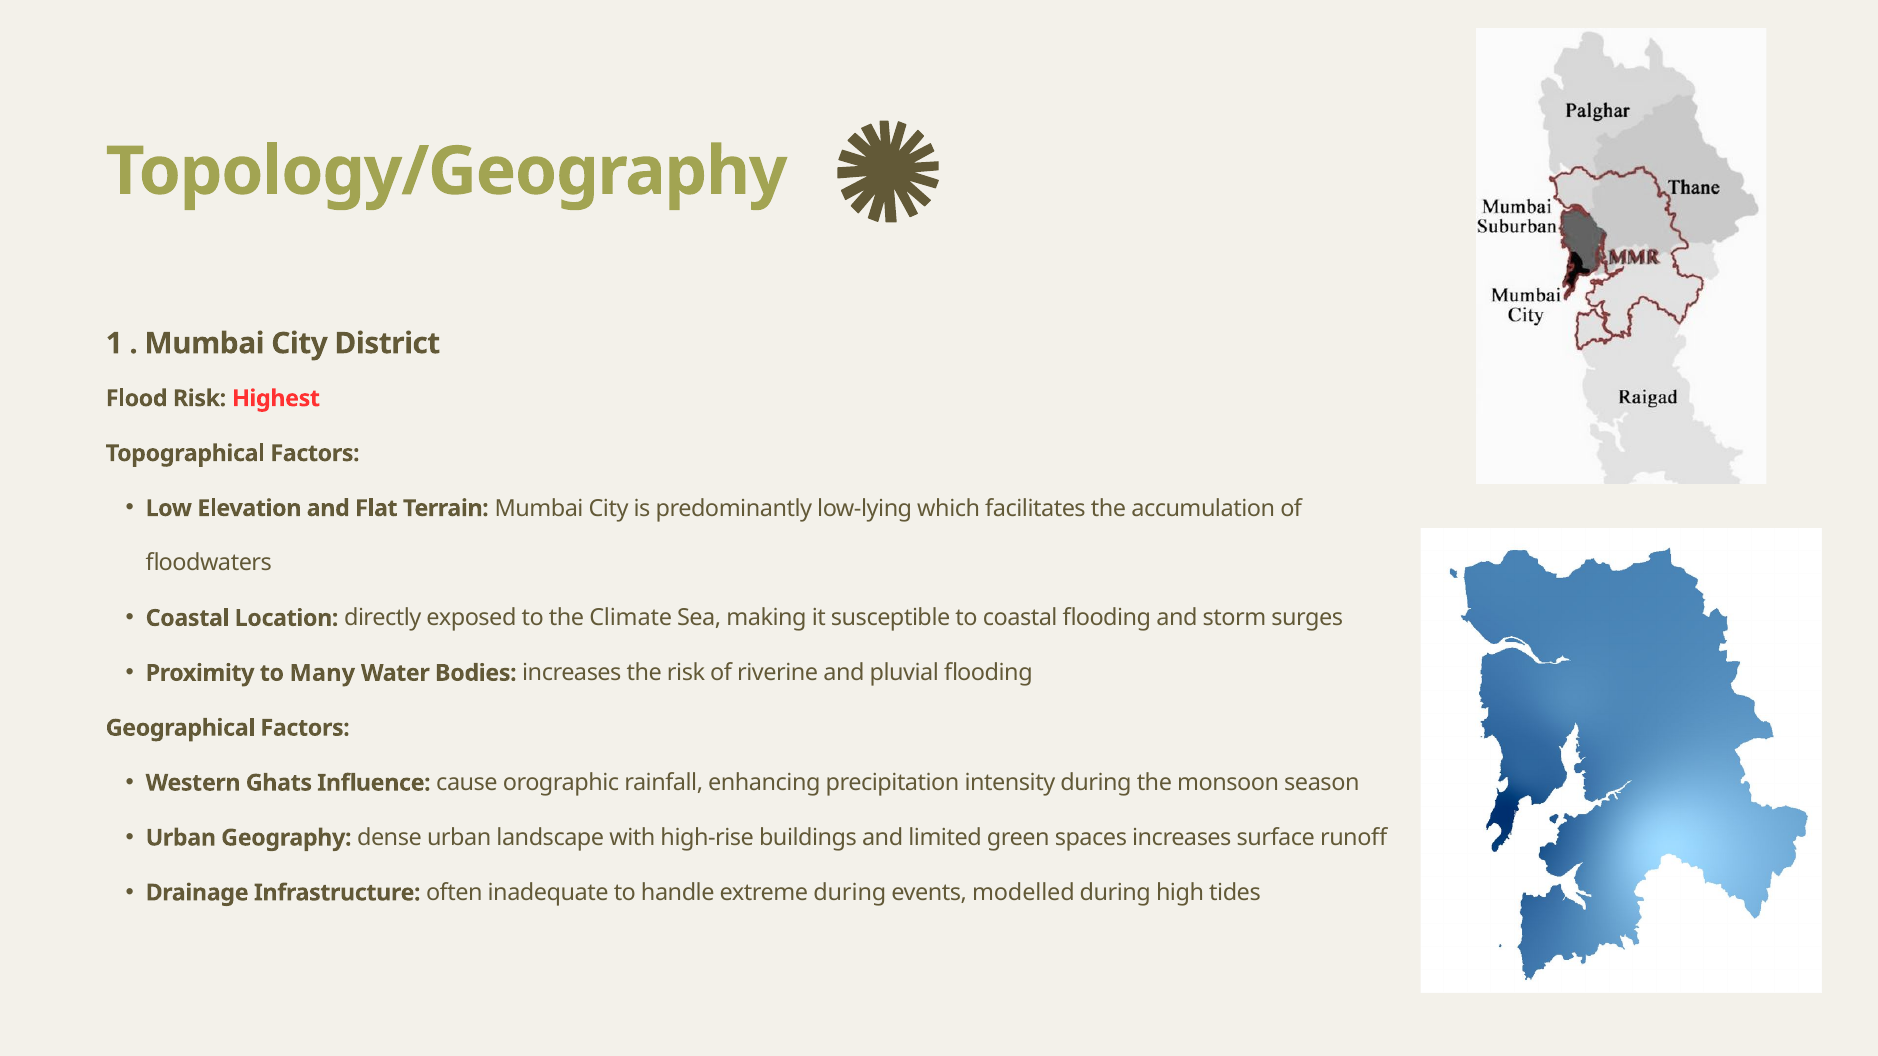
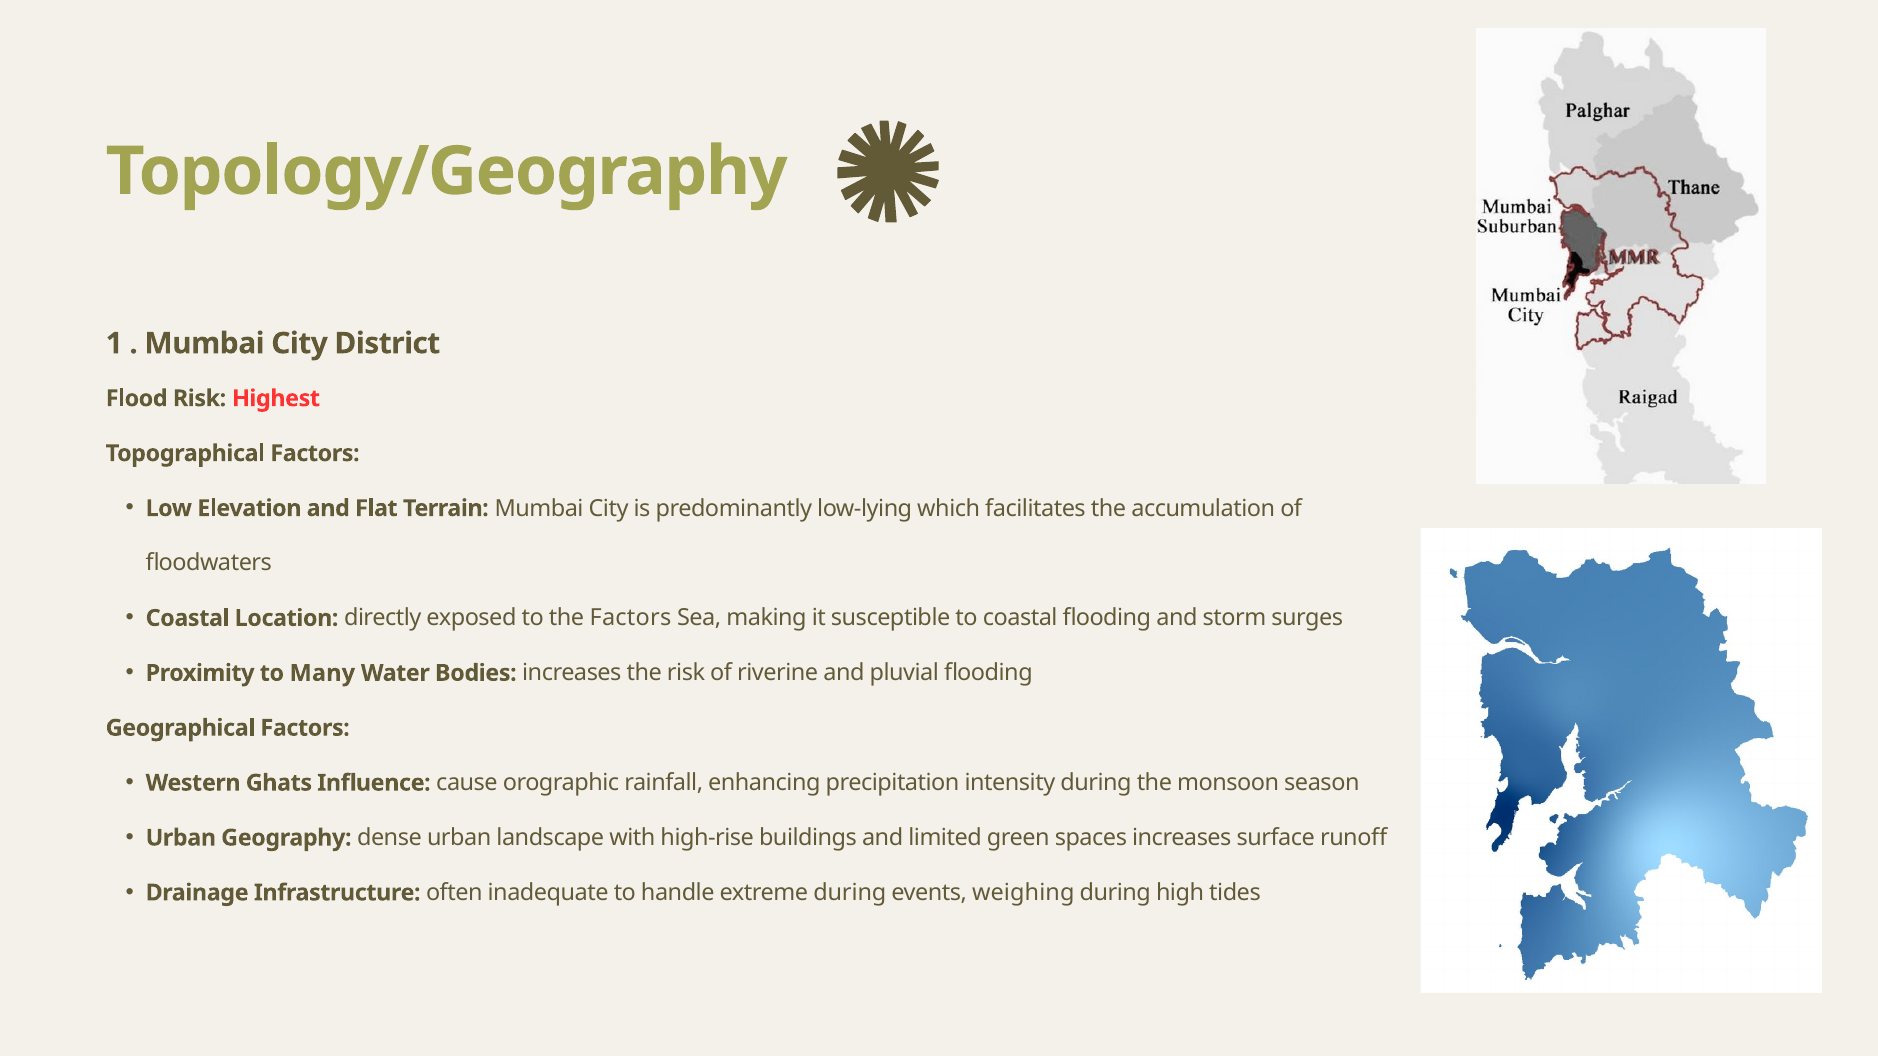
the Climate: Climate -> Factors (630, 618)
modelled: modelled -> weighing (1023, 893)
